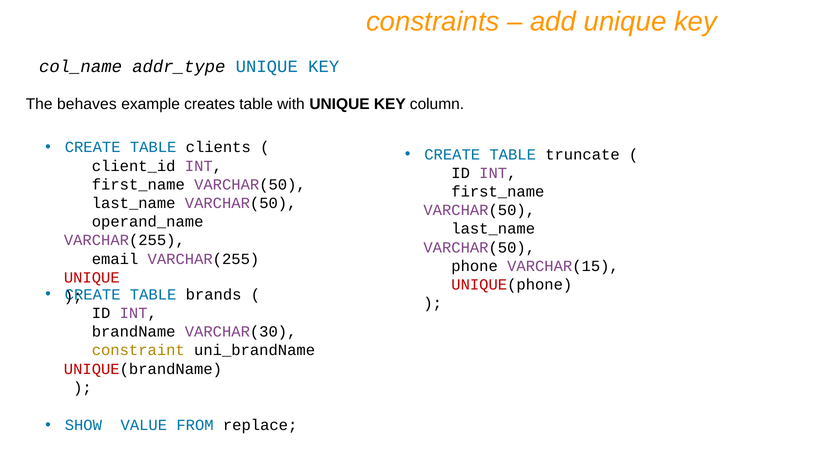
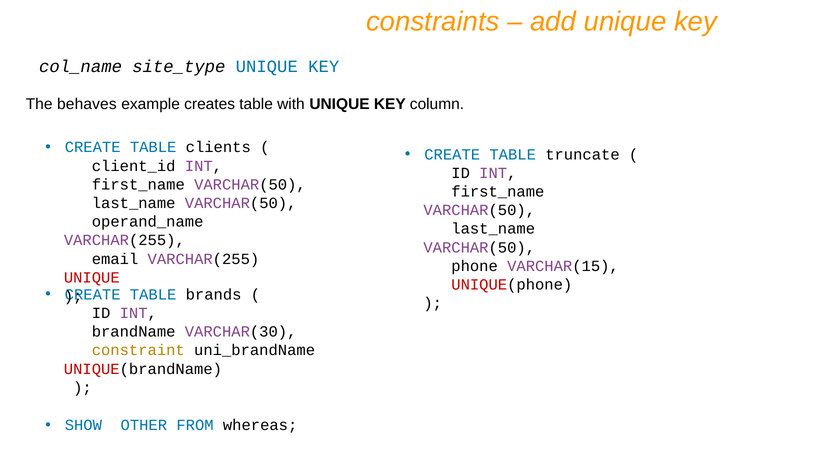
addr_type: addr_type -> site_type (179, 66)
VALUE: VALUE -> OTHER (144, 425)
replace: replace -> whereas (260, 425)
